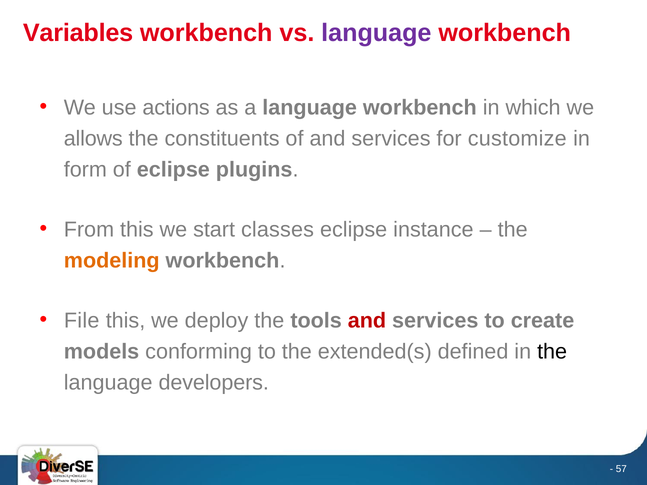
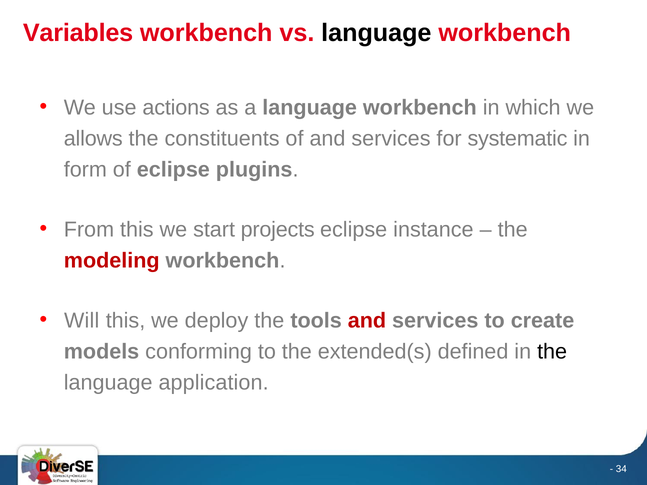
language colour: purple -> black (376, 33)
customize: customize -> systematic (517, 139)
classes: classes -> projects (278, 230)
modeling colour: orange -> red (112, 261)
File: File -> Will (82, 321)
developers: developers -> application (214, 383)
57: 57 -> 34 (621, 469)
